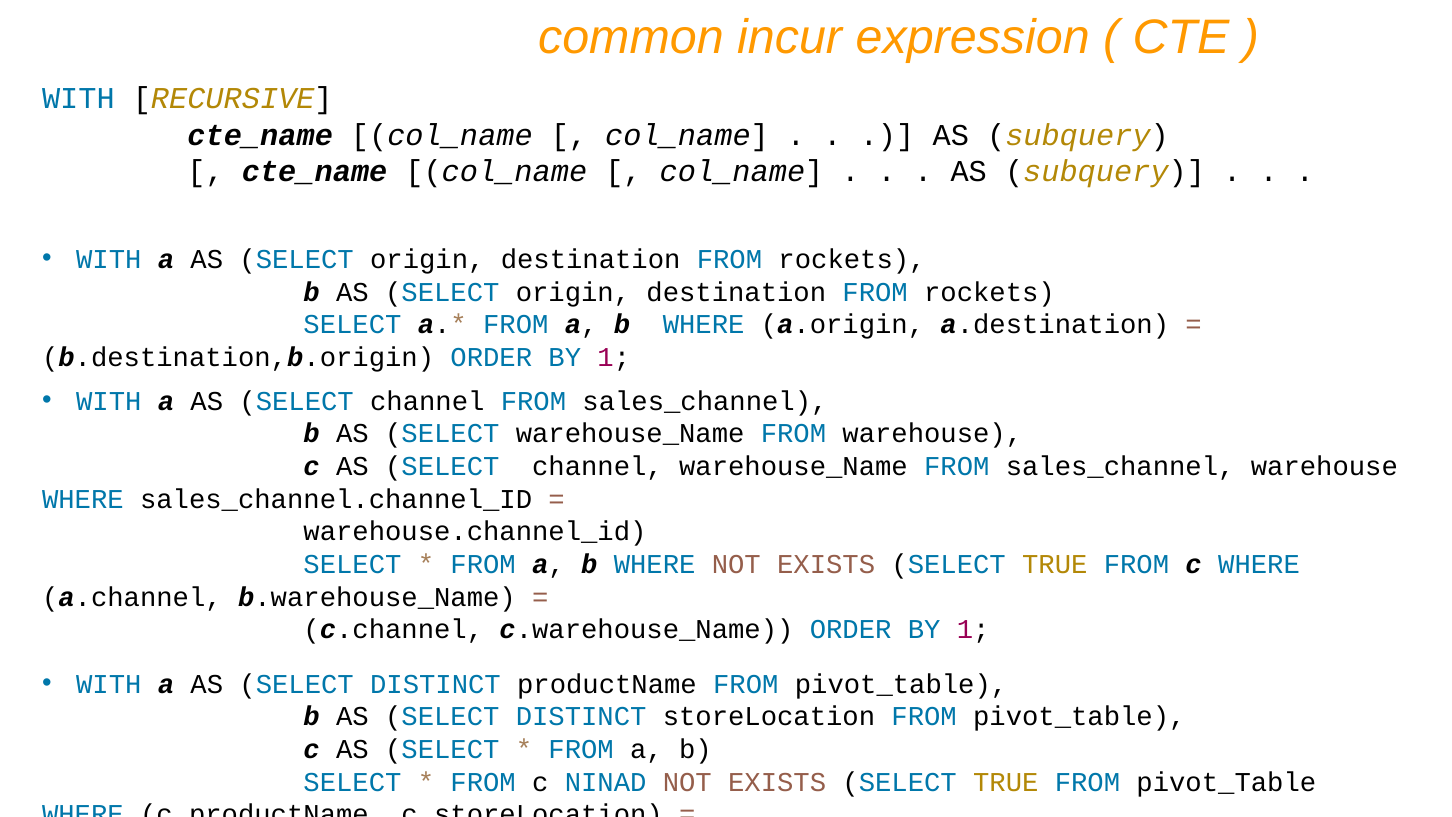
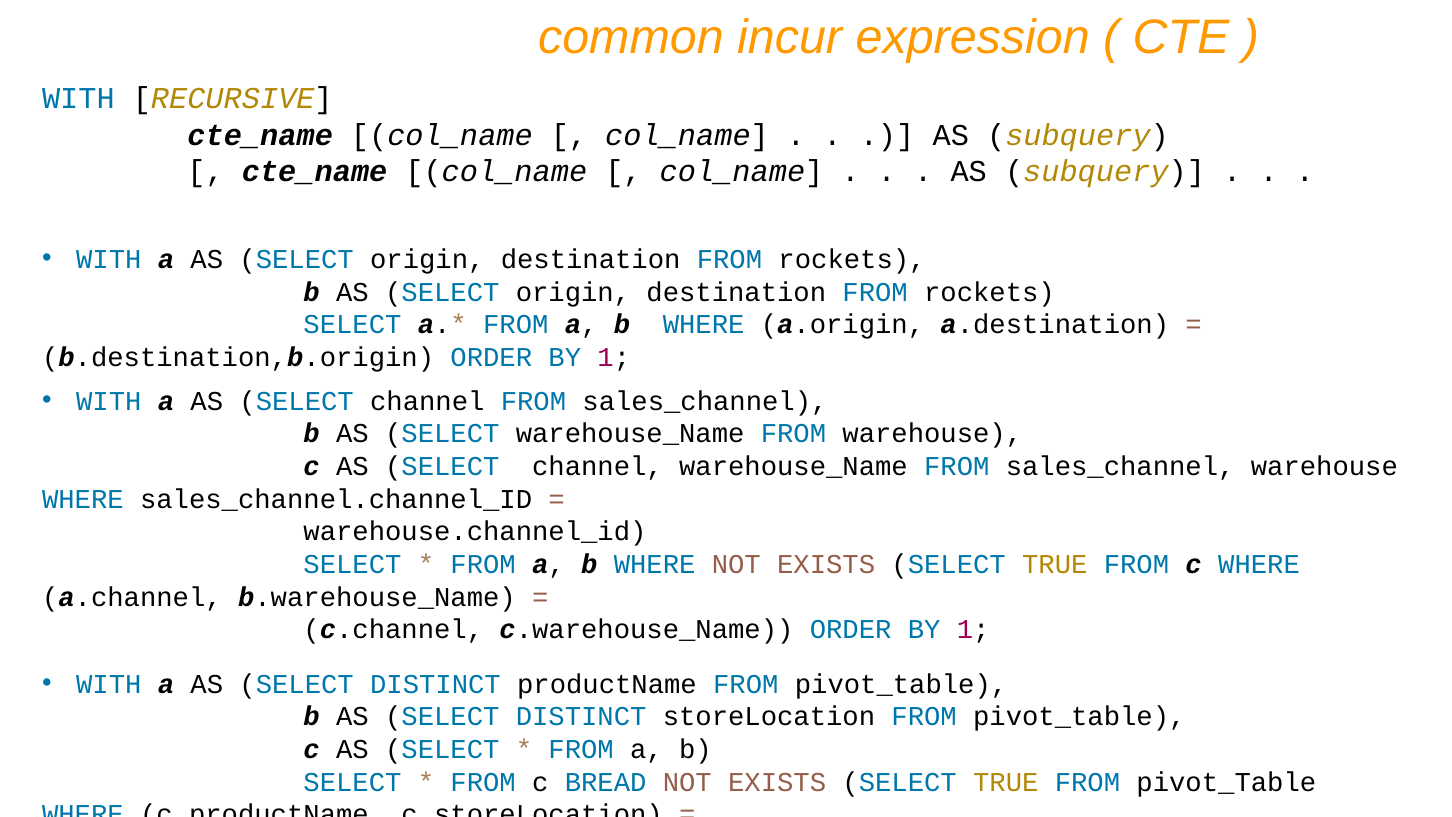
NINAD: NINAD -> BREAD (606, 782)
